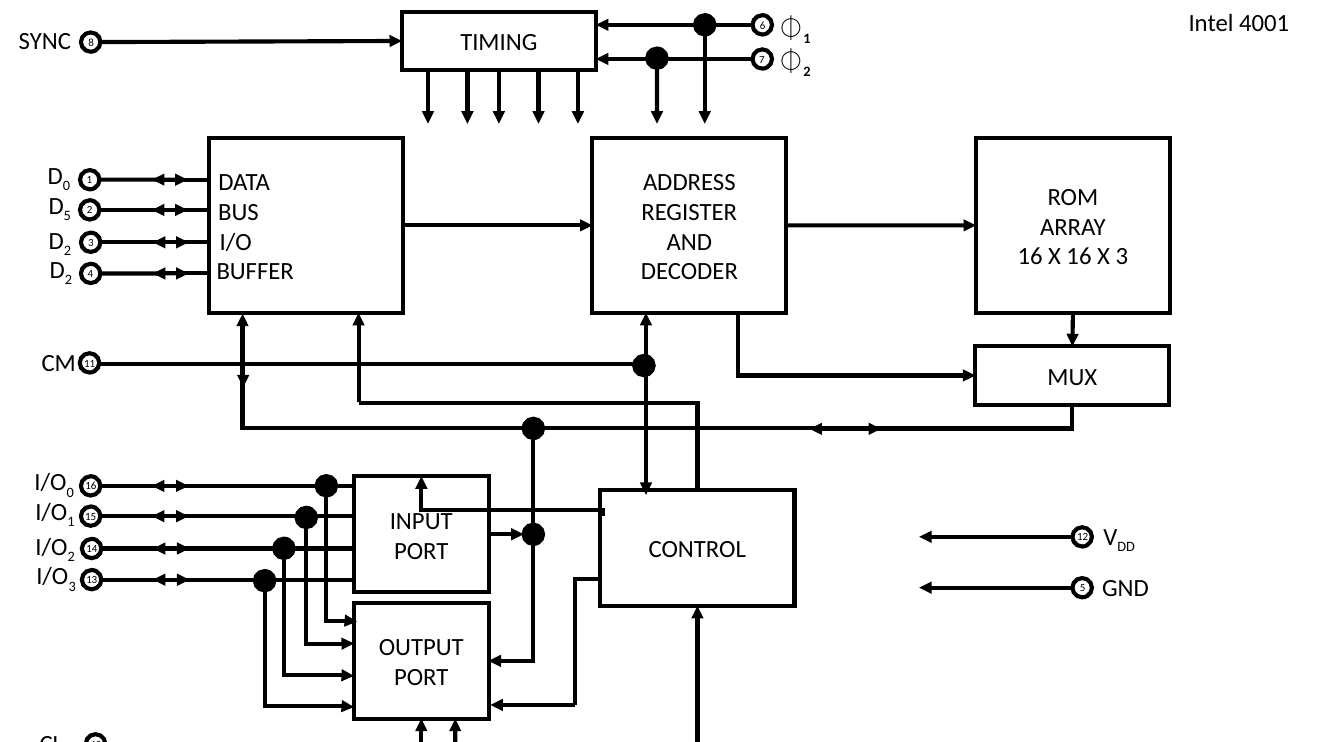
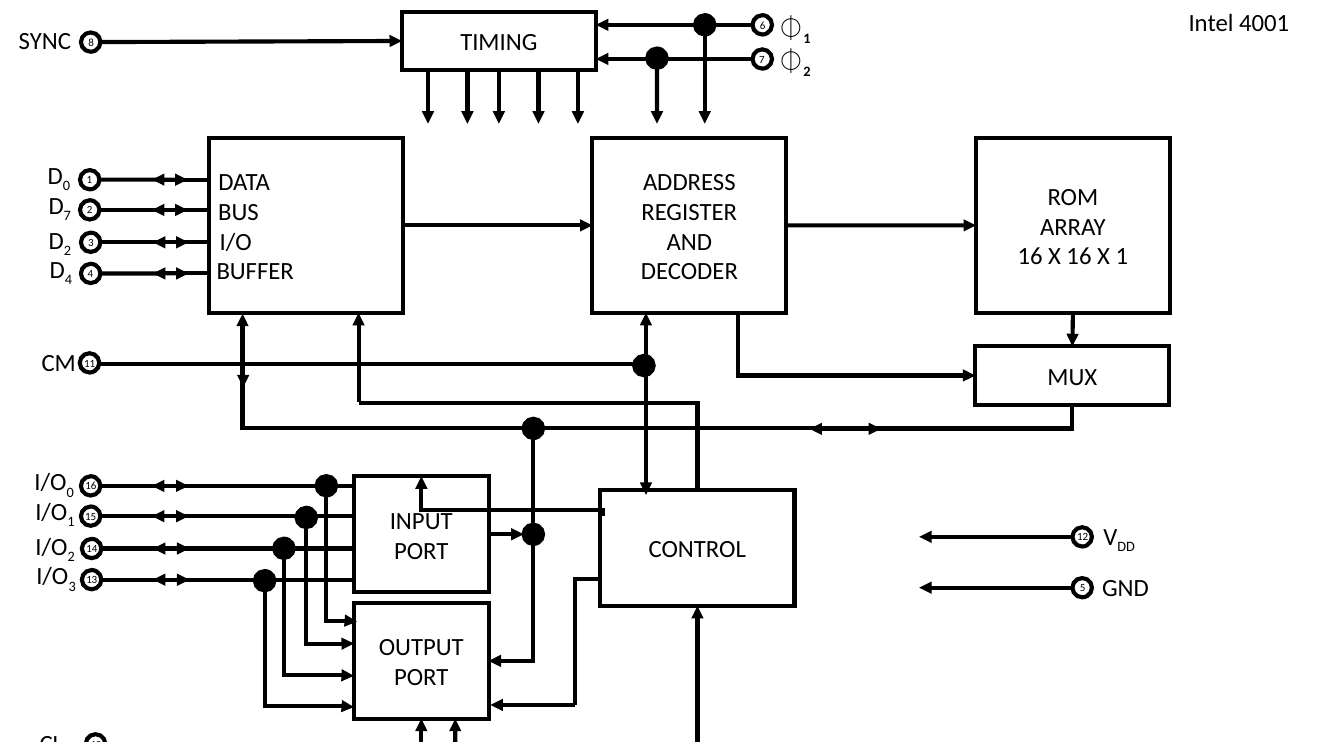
5: 5 -> 7 (67, 216)
X 3: 3 -> 1 (1122, 257)
2: 2 -> 4 (68, 280)
